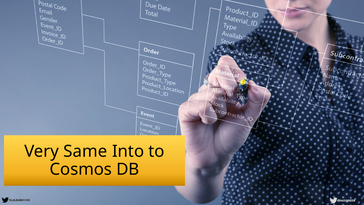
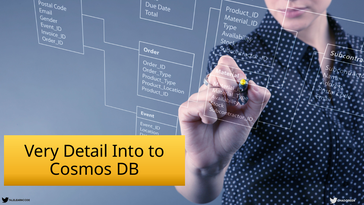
Same: Same -> Detail (86, 151)
